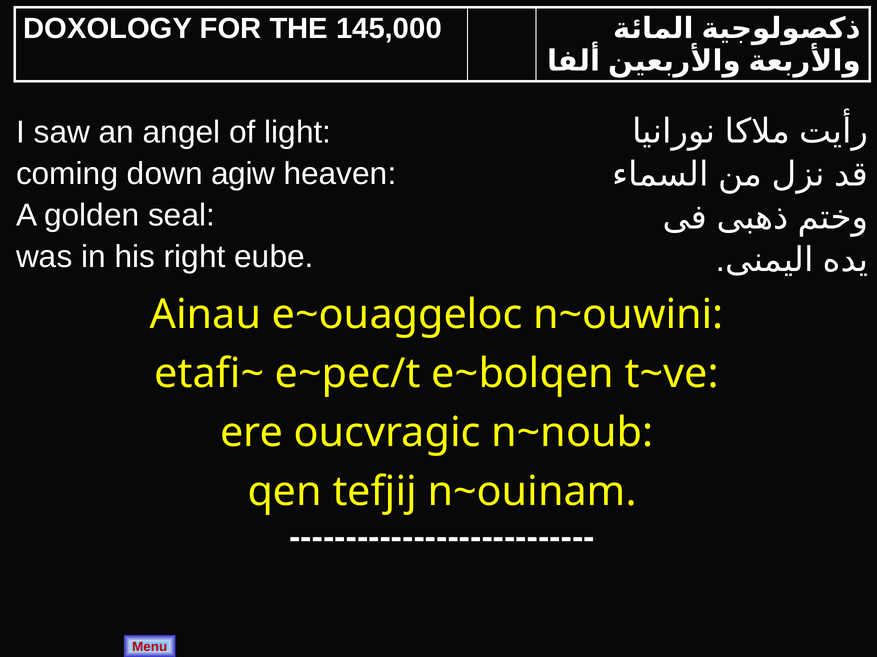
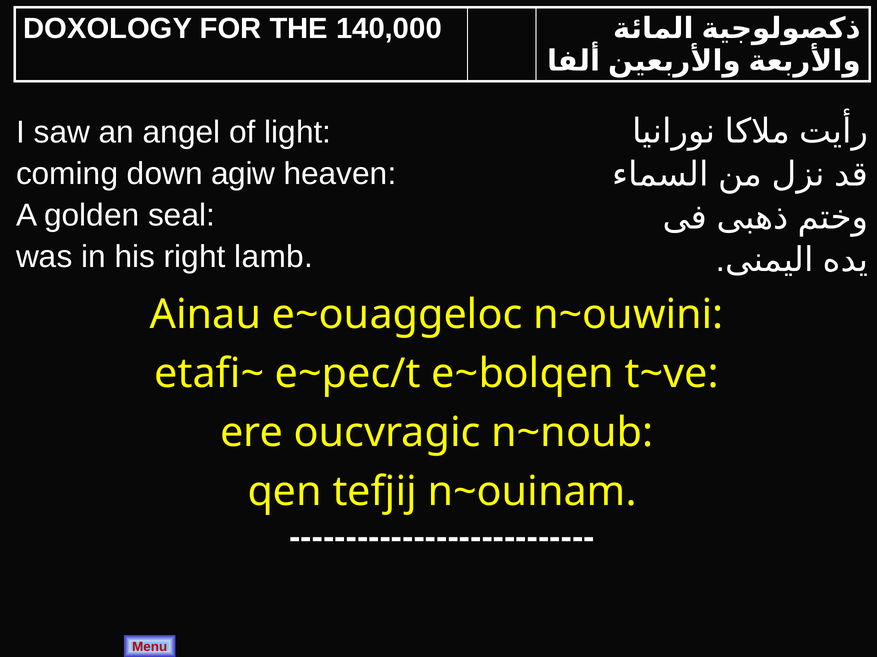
145,000: 145,000 -> 140,000 (389, 29)
eube: eube -> lamb (274, 257)
